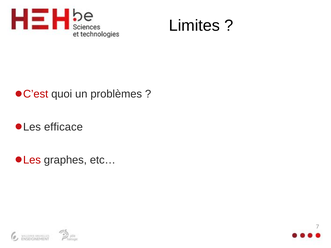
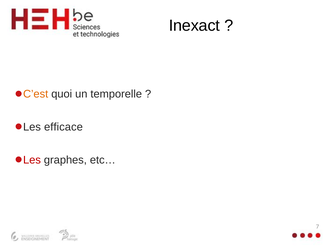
Limites: Limites -> Inexact (194, 26)
C’est colour: red -> orange (36, 94)
problèmes: problèmes -> temporelle (116, 94)
